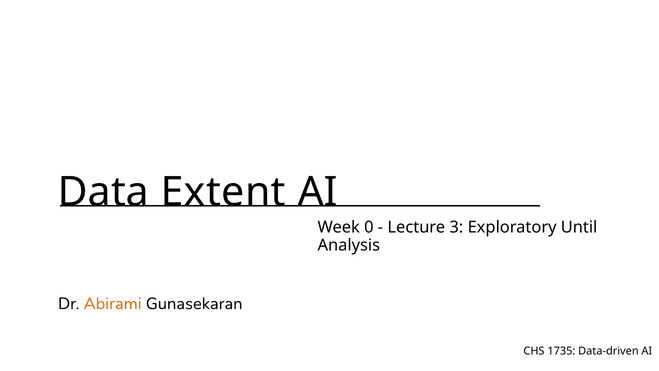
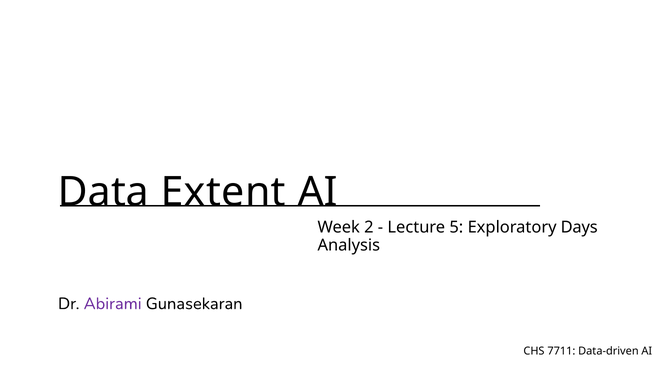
0: 0 -> 2 (369, 227)
3: 3 -> 5 (456, 227)
Until: Until -> Days (579, 227)
Abirami colour: orange -> purple (113, 303)
1735: 1735 -> 7711 (561, 351)
